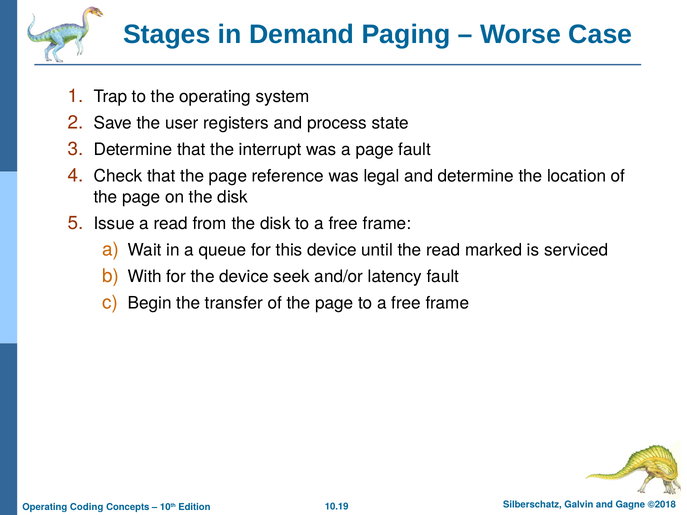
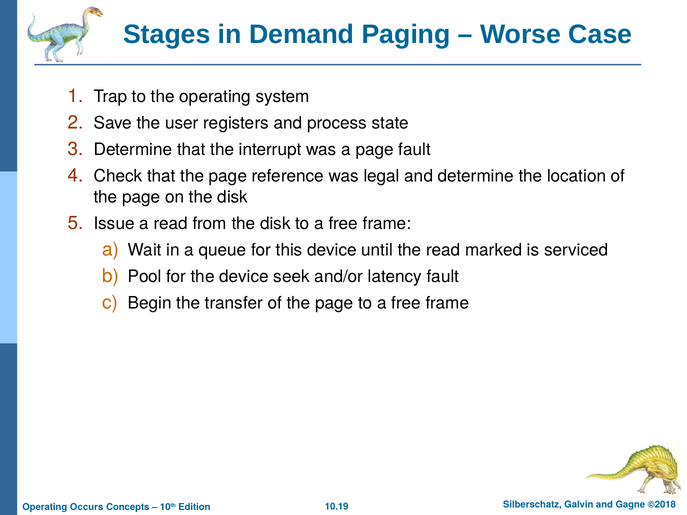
With: With -> Pool (145, 277)
Coding: Coding -> Occurs (87, 507)
